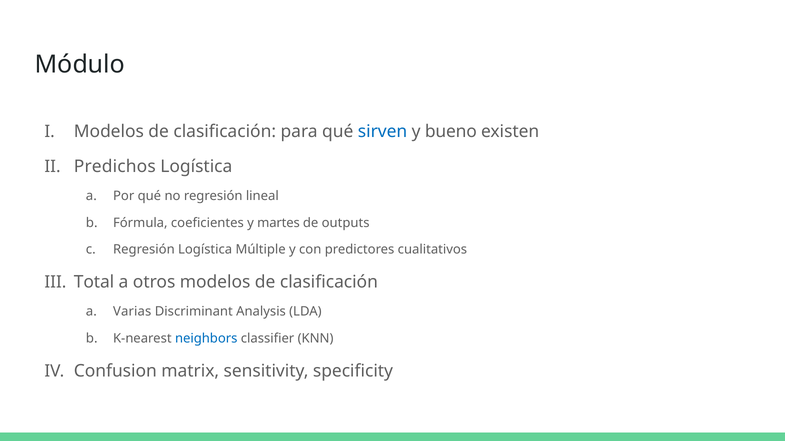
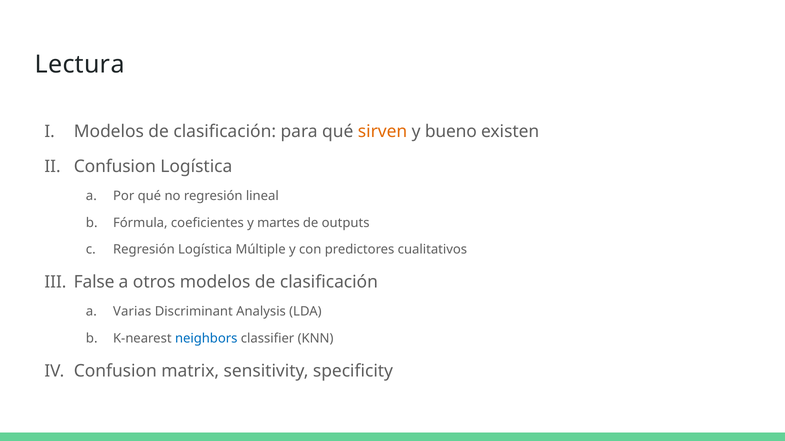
Módulo: Módulo -> Lectura (80, 65)
sirven colour: blue -> orange (383, 131)
Predichos: Predichos -> Confusion (115, 167)
Total: Total -> False (94, 283)
